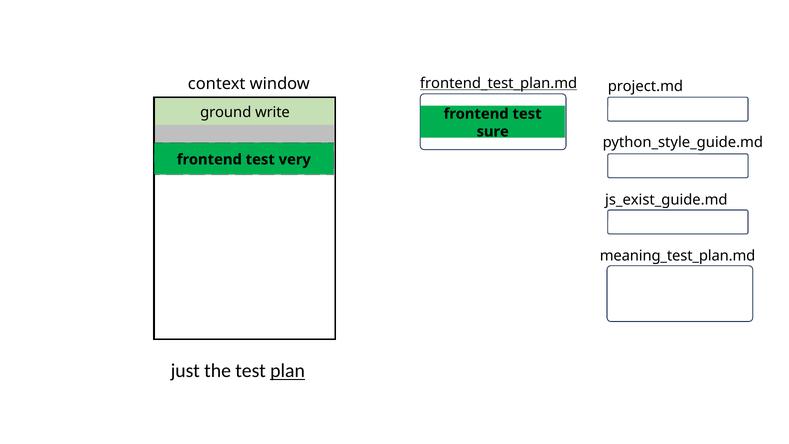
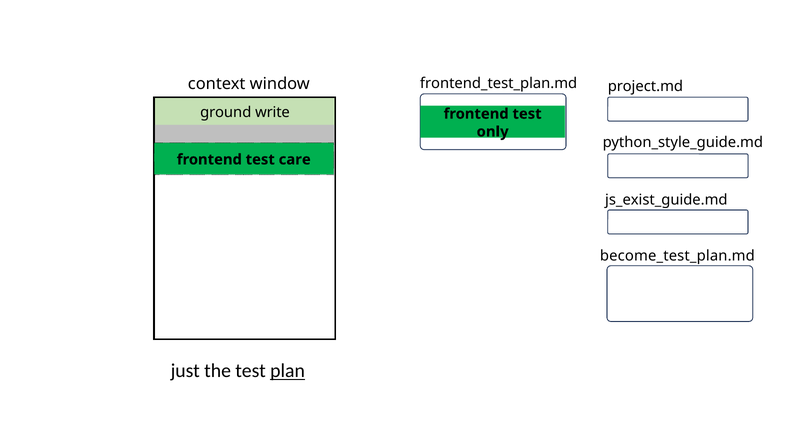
frontend_test_plan.md underline: present -> none (499, 83)
sure: sure -> only (493, 132)
very: very -> care (295, 159)
meaning_test_plan.md: meaning_test_plan.md -> become_test_plan.md (677, 256)
